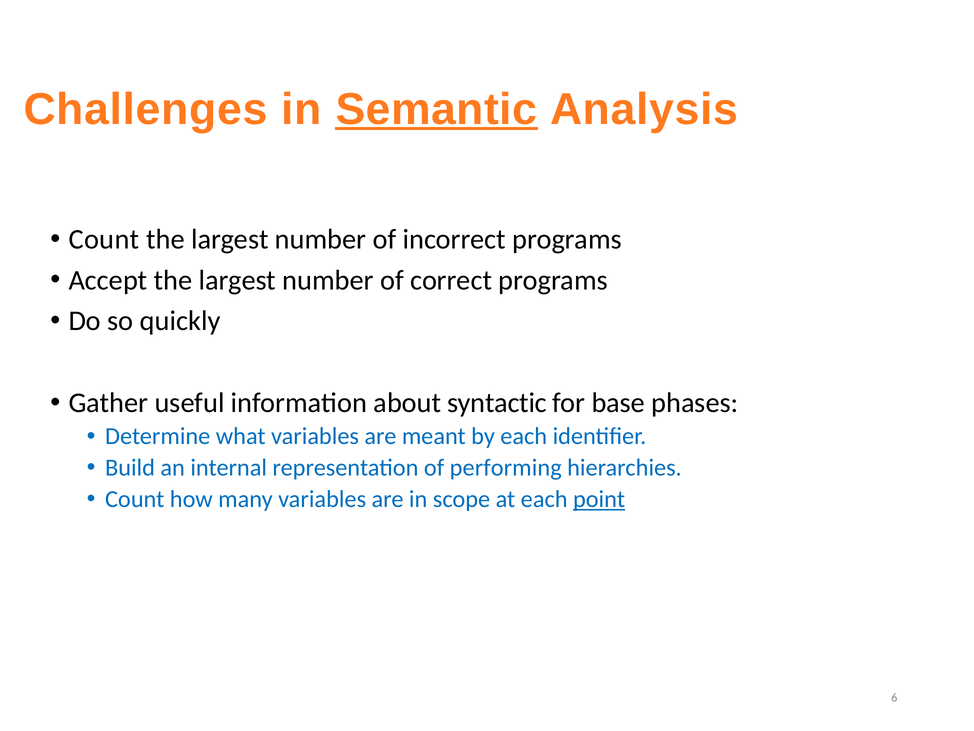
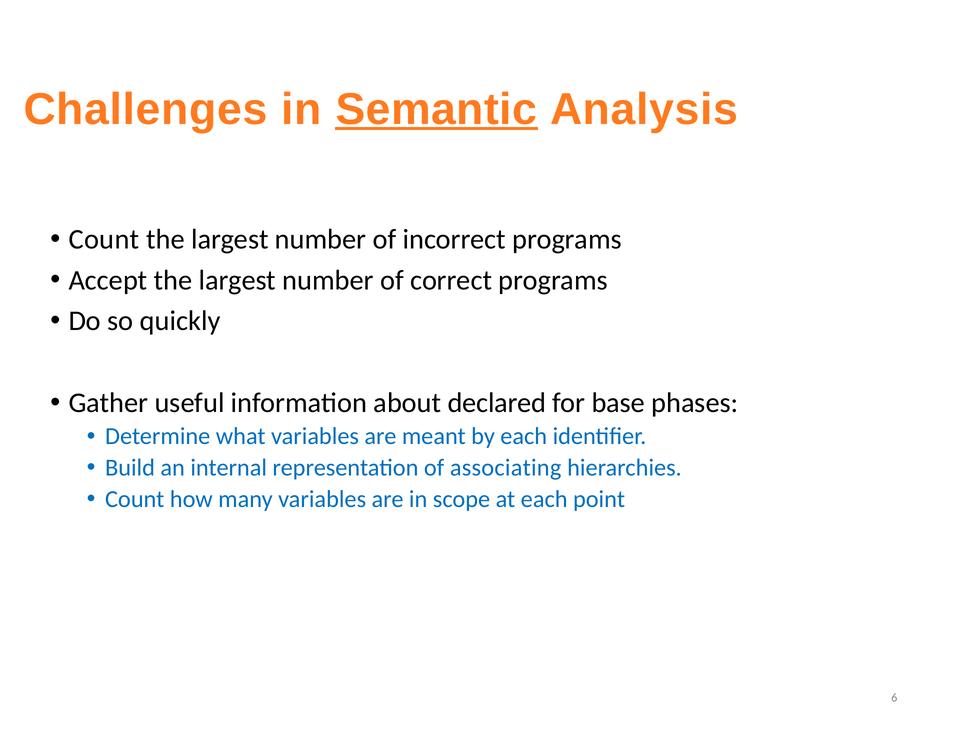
syntactic: syntactic -> declared (497, 403)
performing: performing -> associating (506, 467)
point underline: present -> none (599, 499)
